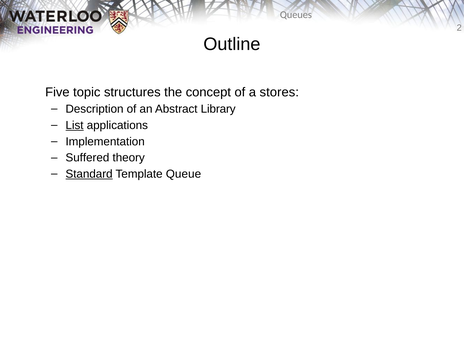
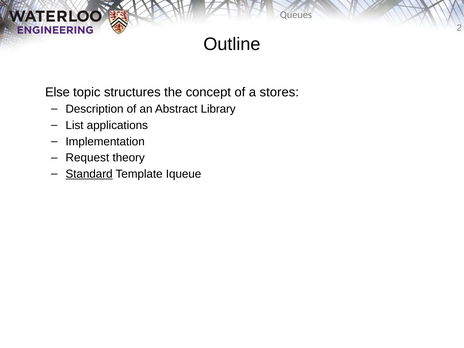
Five: Five -> Else (57, 92)
List underline: present -> none (75, 125)
Suffered: Suffered -> Request (87, 158)
Queue: Queue -> Iqueue (184, 174)
